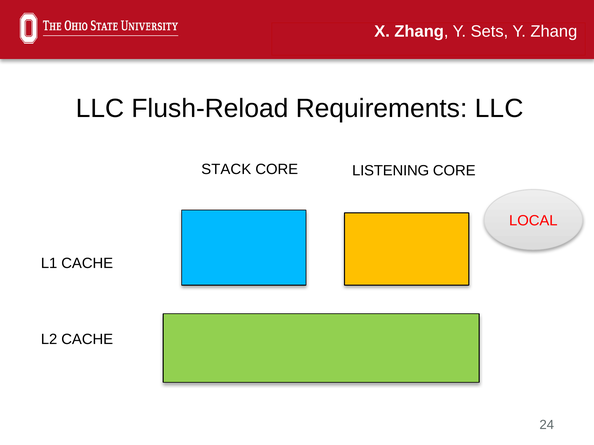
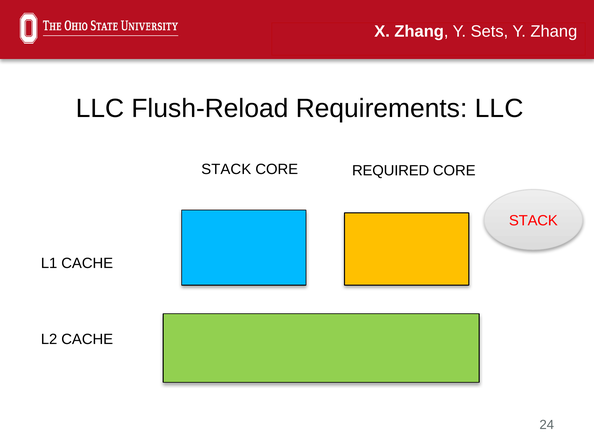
LISTENING: LISTENING -> REQUIRED (391, 171)
LOCAL: LOCAL -> STACK (533, 221)
